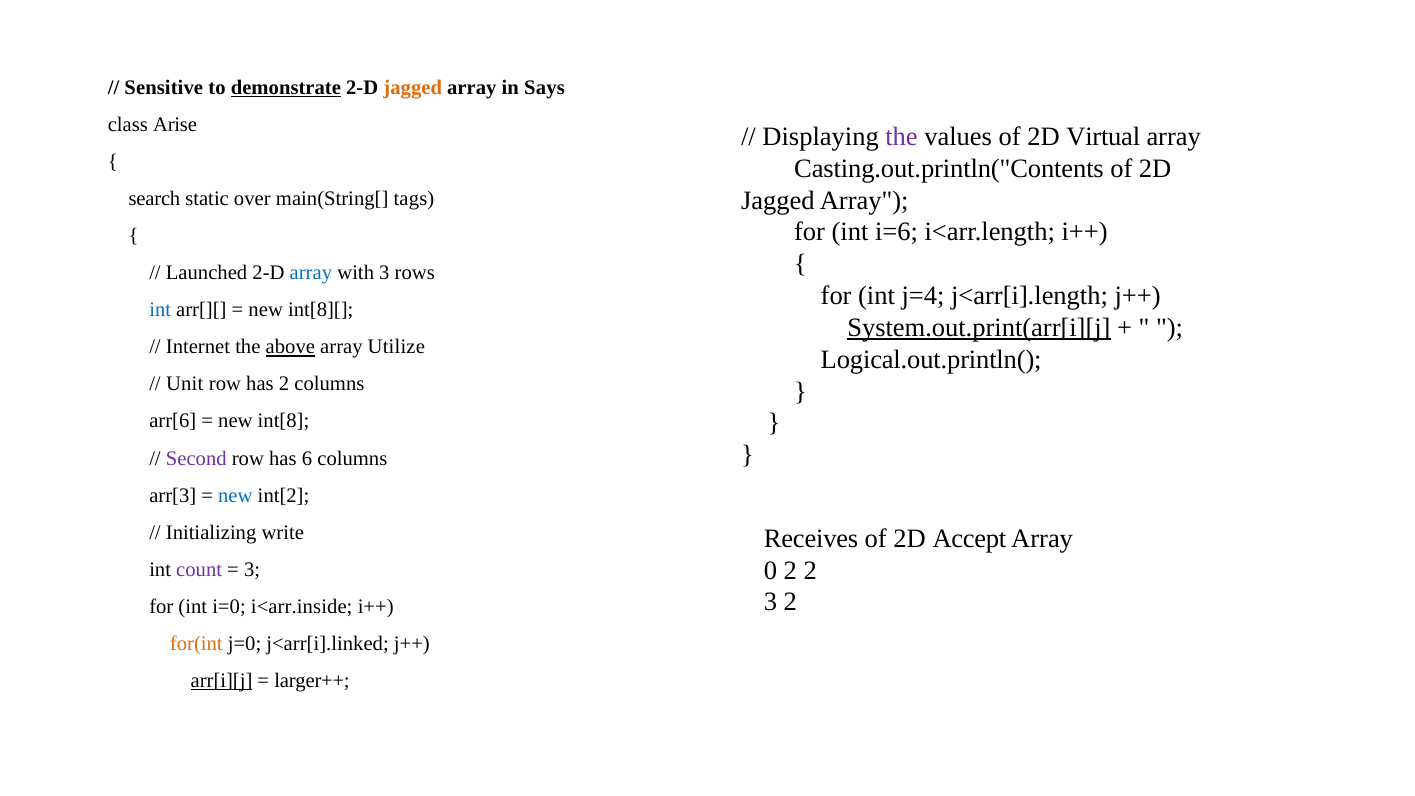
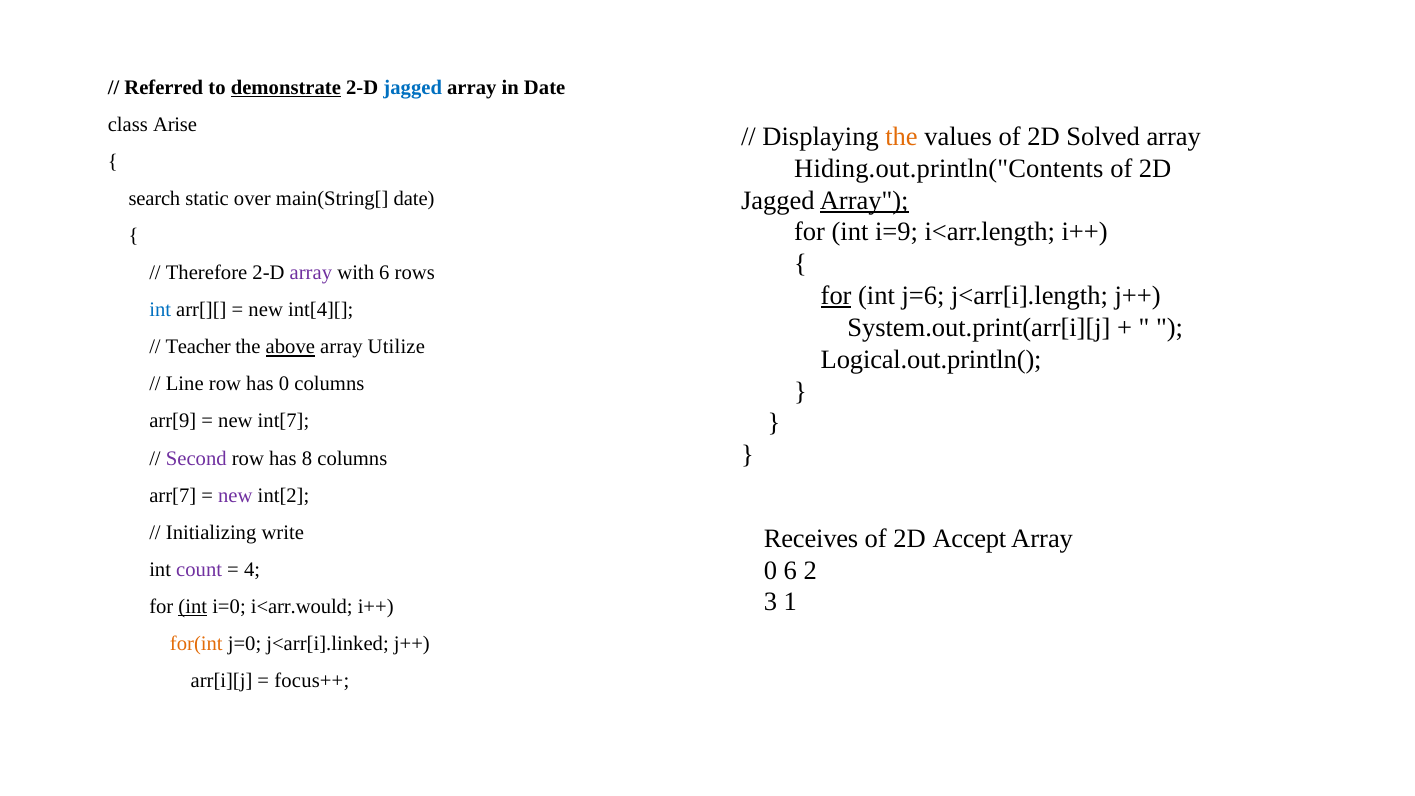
Sensitive: Sensitive -> Referred (164, 88)
jagged colour: orange -> blue (413, 88)
in Says: Says -> Date (545, 88)
the colour: purple -> orange (901, 137)
Virtual: Virtual -> Solved (1103, 137)
Casting.out.println("Contents: Casting.out.println("Contents -> Hiding.out.println("Contents (949, 168)
Array underline: none -> present (864, 200)
main(String[ tags: tags -> date (414, 199)
i=6: i=6 -> i=9 (897, 232)
Launched: Launched -> Therefore (207, 273)
array colour: blue -> purple (311, 273)
with 3: 3 -> 6 (384, 273)
for underline: none -> present (836, 296)
j=4: j=4 -> j=6 (923, 296)
int[8][: int[8][ -> int[4][ (321, 310)
System.out.print(arr[i][j underline: present -> none (979, 328)
Internet: Internet -> Teacher (198, 347)
Unit: Unit -> Line (185, 384)
has 2: 2 -> 0 (284, 384)
arr[6: arr[6 -> arr[9 (173, 421)
int[8: int[8 -> int[7 (284, 421)
6: 6 -> 8 (307, 458)
arr[3: arr[3 -> arr[7 (173, 495)
new colour: blue -> purple (235, 495)
0 2: 2 -> 6 (790, 570)
3: 3 -> 4 (252, 569)
3 2: 2 -> 1 (790, 602)
int underline: none -> present (193, 606)
i<arr.inside: i<arr.inside -> i<arr.would (302, 606)
arr[i][j underline: present -> none (222, 681)
larger++: larger++ -> focus++ (312, 681)
